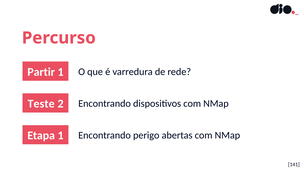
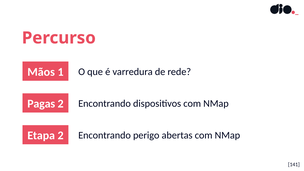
Partir: Partir -> Mãos (41, 72)
Teste: Teste -> Pagas (41, 104)
Etapa 1: 1 -> 2 (61, 136)
